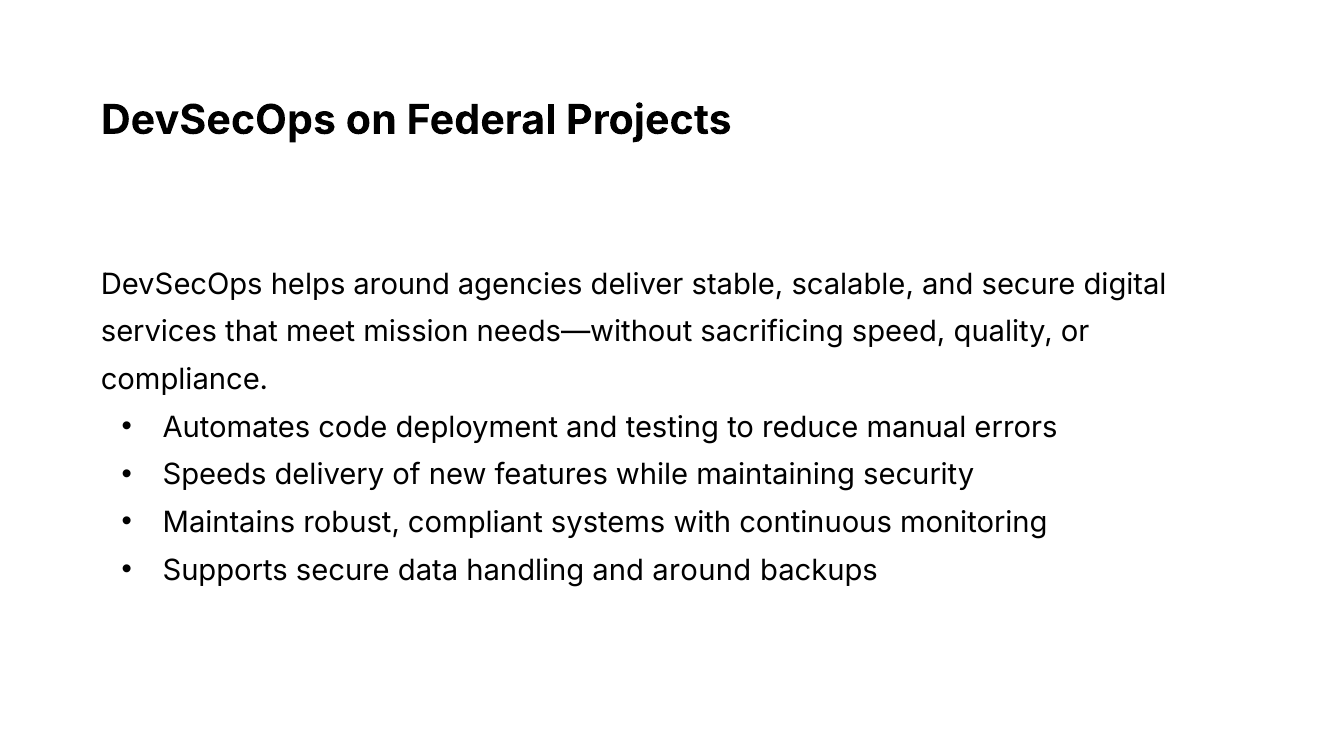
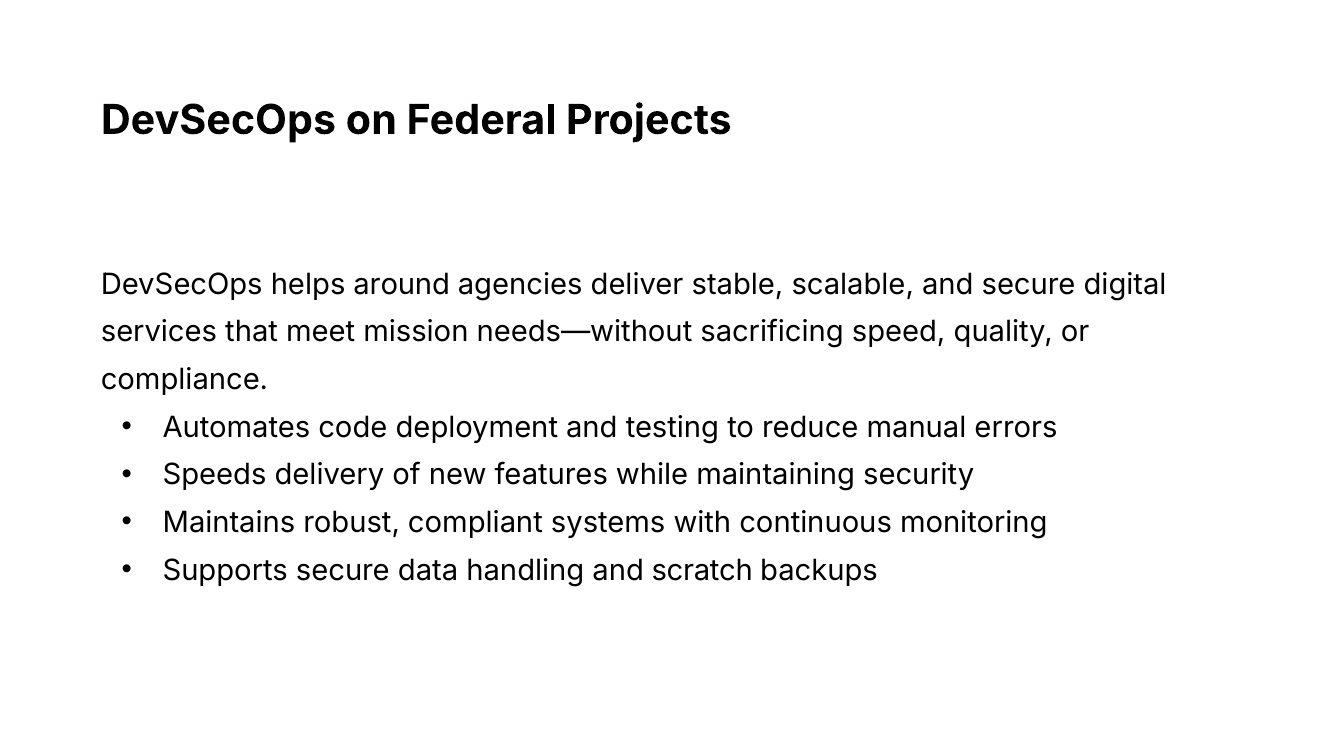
and around: around -> scratch (702, 571)
